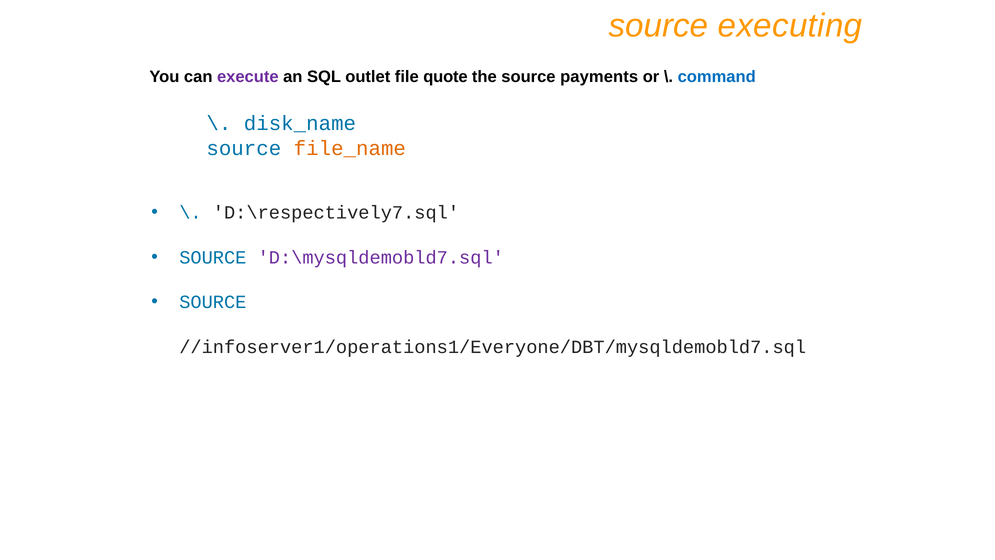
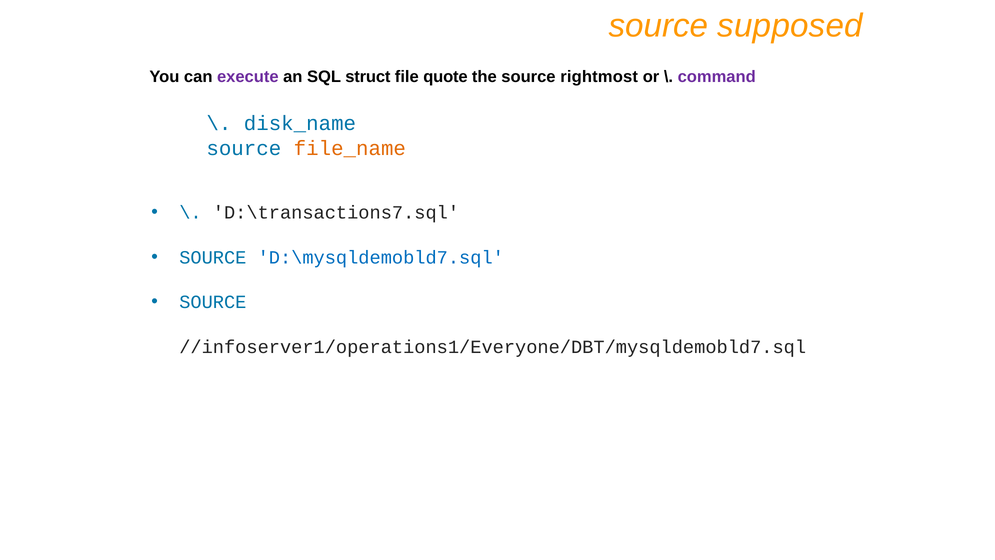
executing: executing -> supposed (790, 26)
outlet: outlet -> struct (368, 77)
payments: payments -> rightmost (599, 77)
command colour: blue -> purple (717, 77)
D:\respectively7.sql: D:\respectively7.sql -> D:\transactions7.sql (336, 213)
D:\mysqldemobld7.sql colour: purple -> blue (381, 257)
